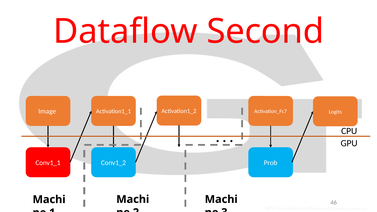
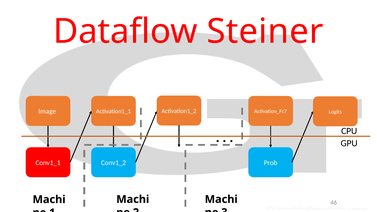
Second: Second -> Steiner (265, 32)
